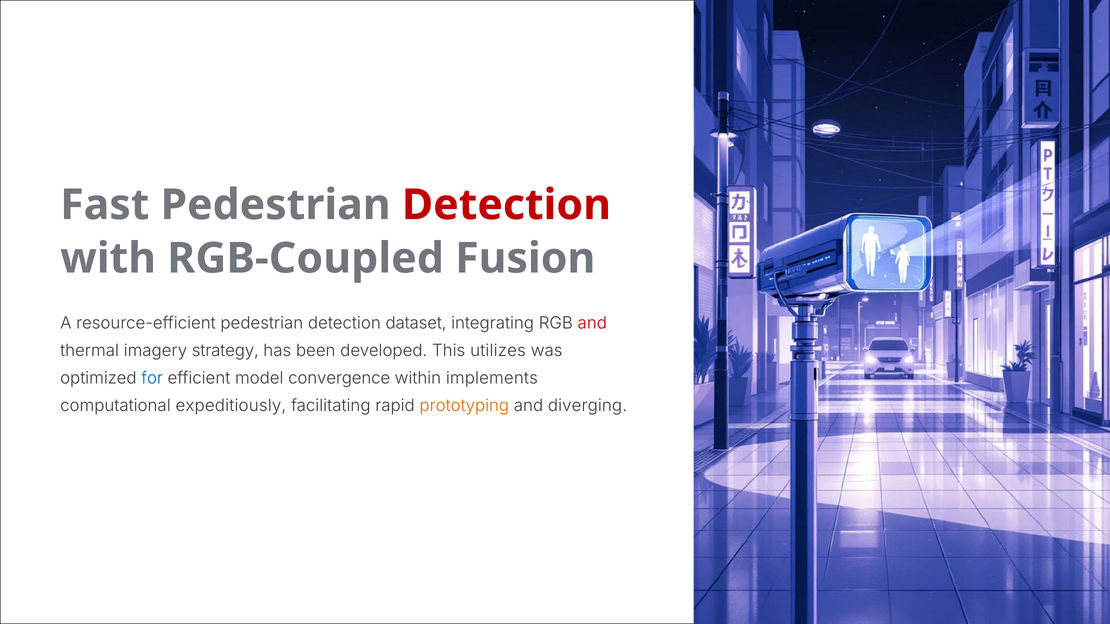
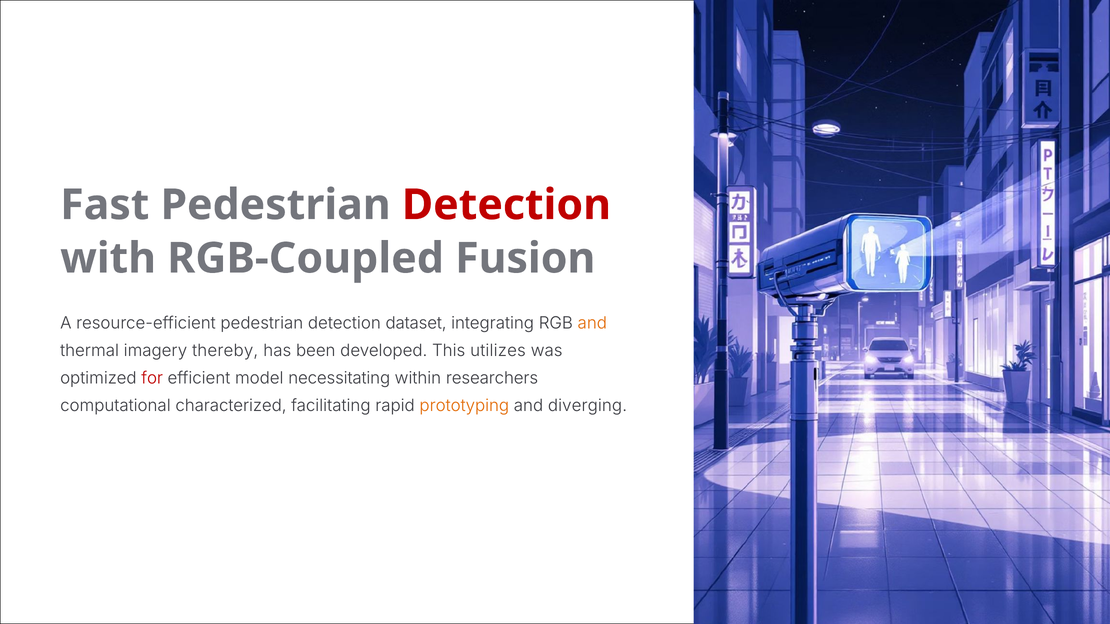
and colour: red -> orange (592, 323)
strategy: strategy -> thereby (225, 351)
for colour: blue -> red (152, 378)
convergence: convergence -> necessitating (339, 378)
implements: implements -> researchers (492, 378)
expeditiously: expeditiously -> characterized (231, 406)
